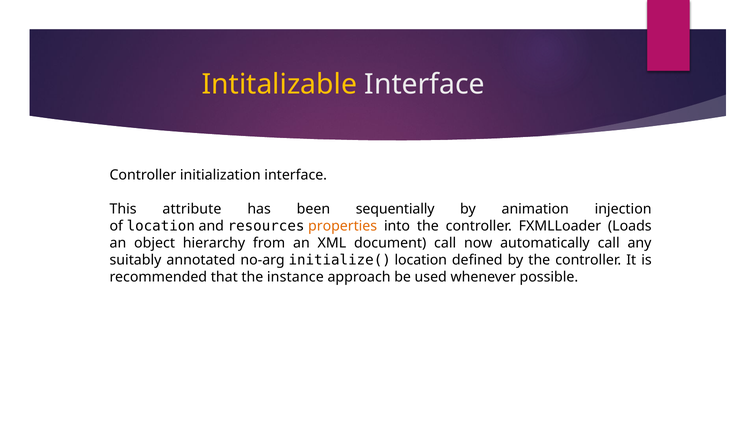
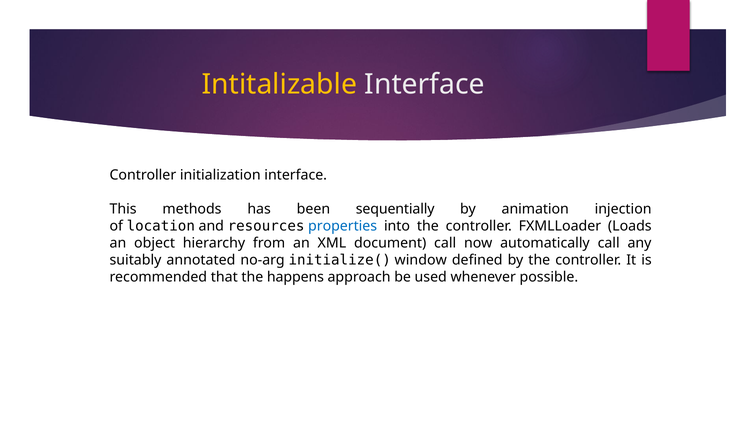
attribute: attribute -> methods (192, 209)
properties colour: orange -> blue (343, 226)
initialize( location: location -> window (421, 260)
instance: instance -> happens (295, 277)
